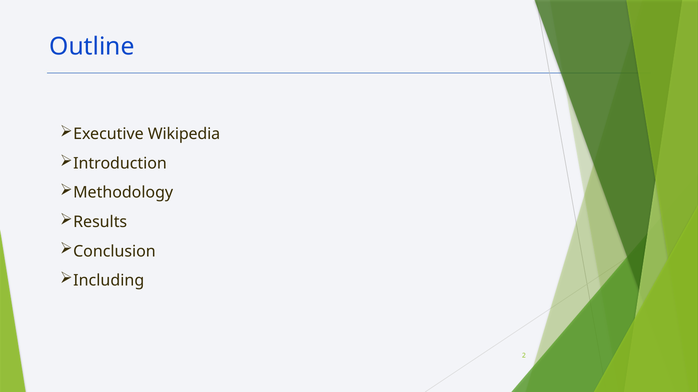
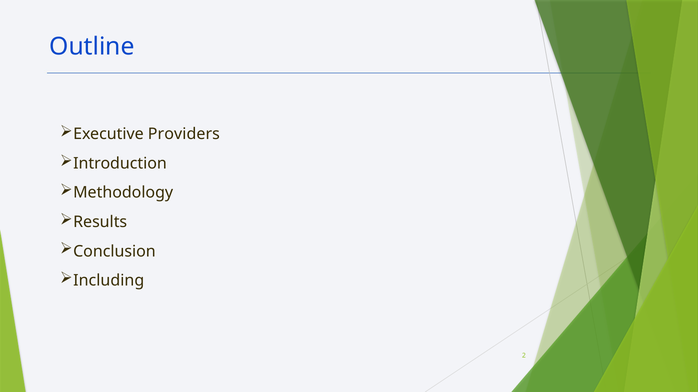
Wikipedia: Wikipedia -> Providers (184, 134)
